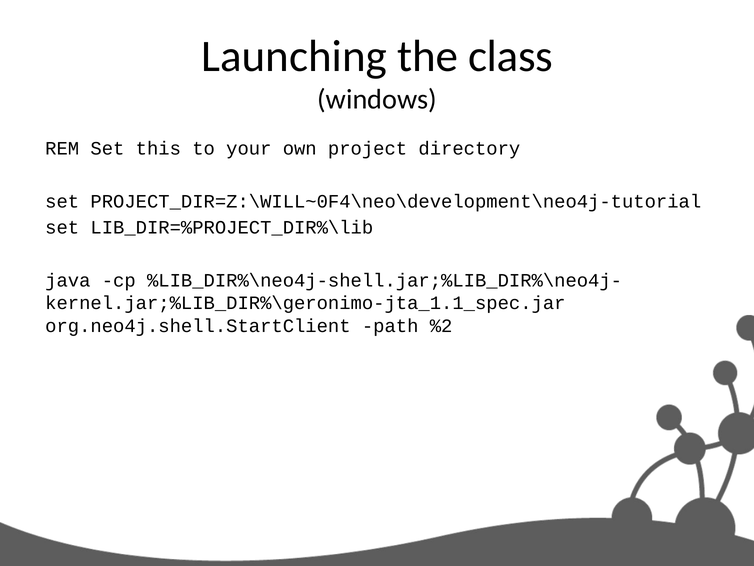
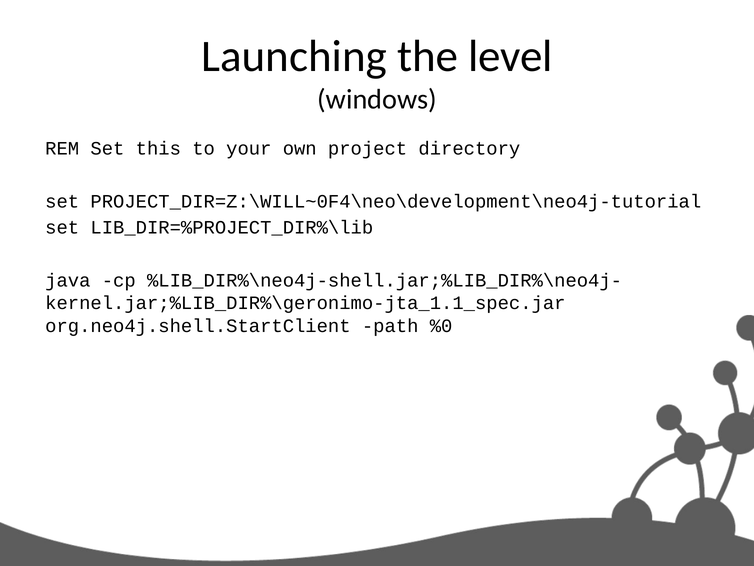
class: class -> level (511, 57)
%2: %2 -> %0 (441, 326)
